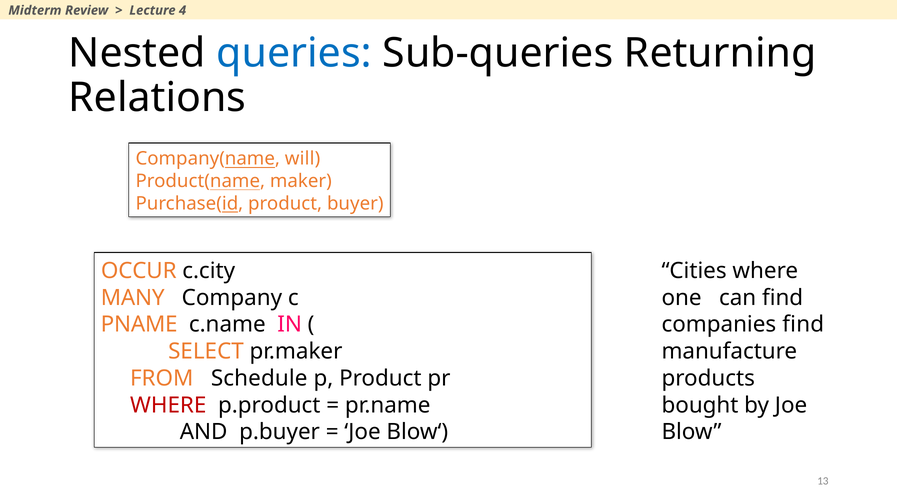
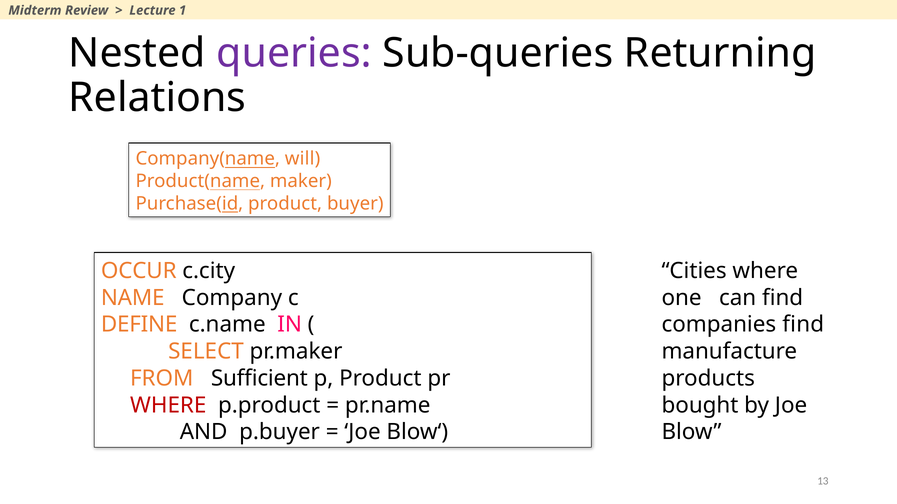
4: 4 -> 1 (183, 10)
queries colour: blue -> purple (294, 53)
MANY: MANY -> NAME (133, 298)
PNAME: PNAME -> DEFINE (139, 325)
Schedule: Schedule -> Sufficient (259, 379)
